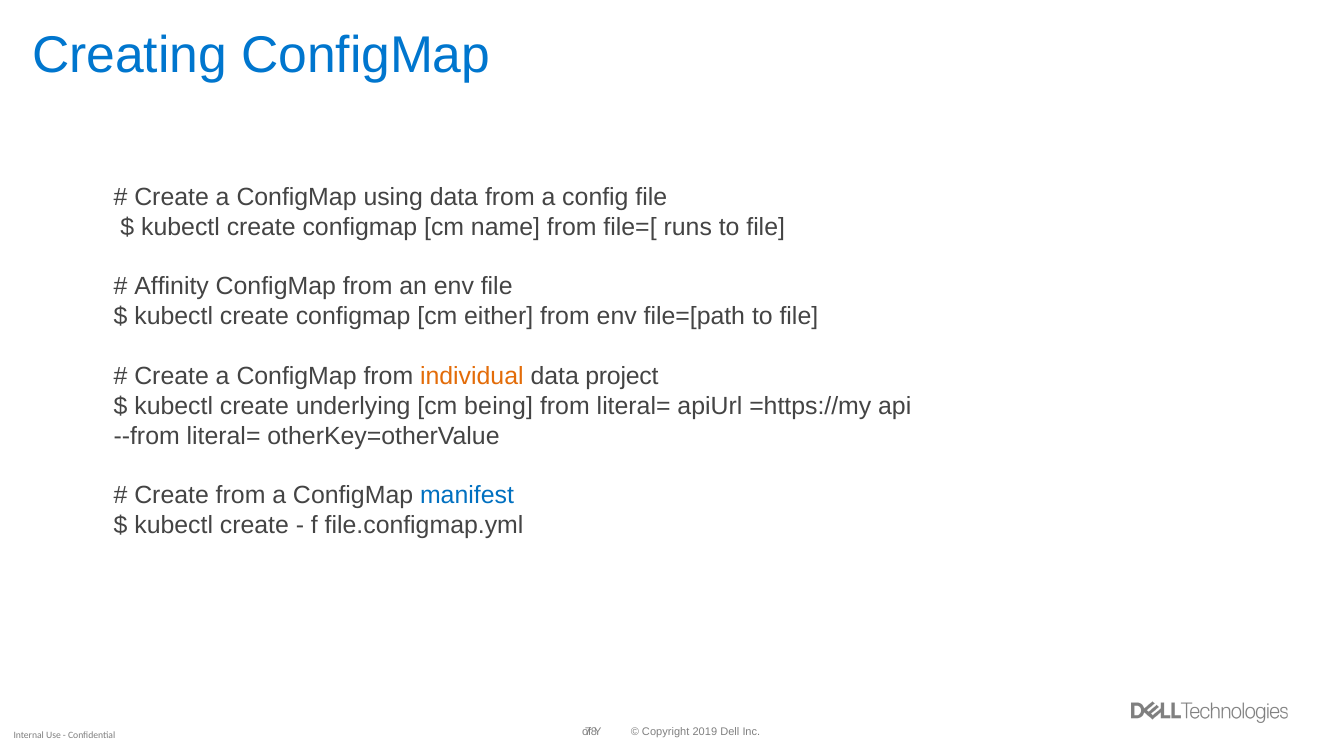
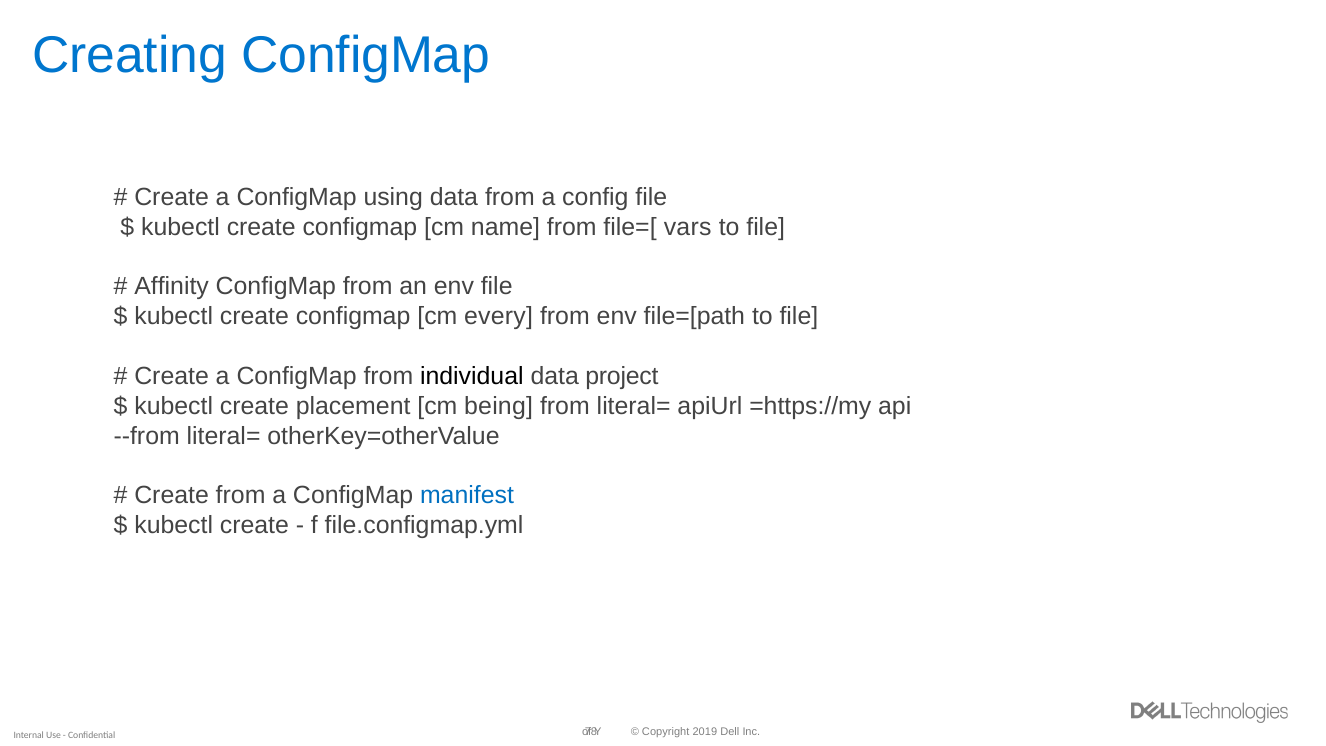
runs: runs -> vars (688, 227)
either: either -> every (499, 316)
individual colour: orange -> black (472, 376)
underlying: underlying -> placement (353, 406)
